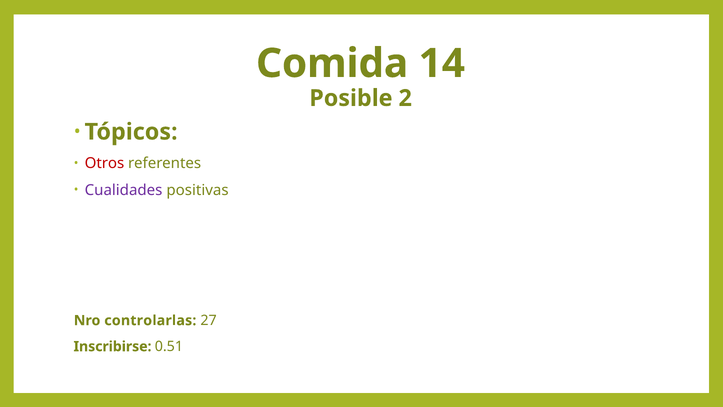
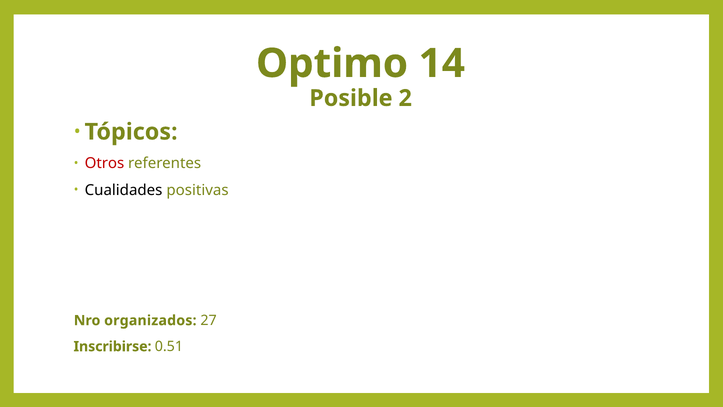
Comida: Comida -> Optimo (332, 64)
Cualidades colour: purple -> black (124, 190)
controlarlas: controlarlas -> organizados (150, 320)
